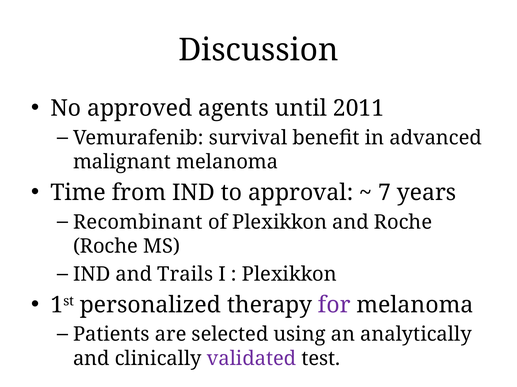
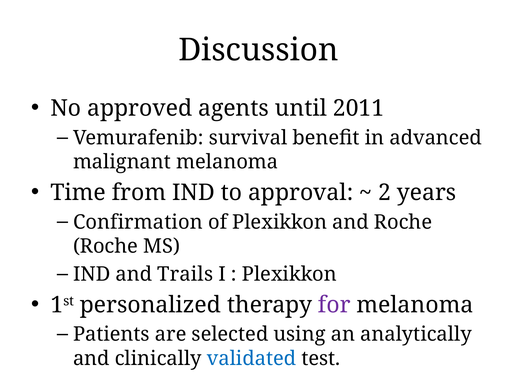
7: 7 -> 2 (384, 193)
Recombinant: Recombinant -> Confirmation (138, 223)
validated colour: purple -> blue (252, 359)
